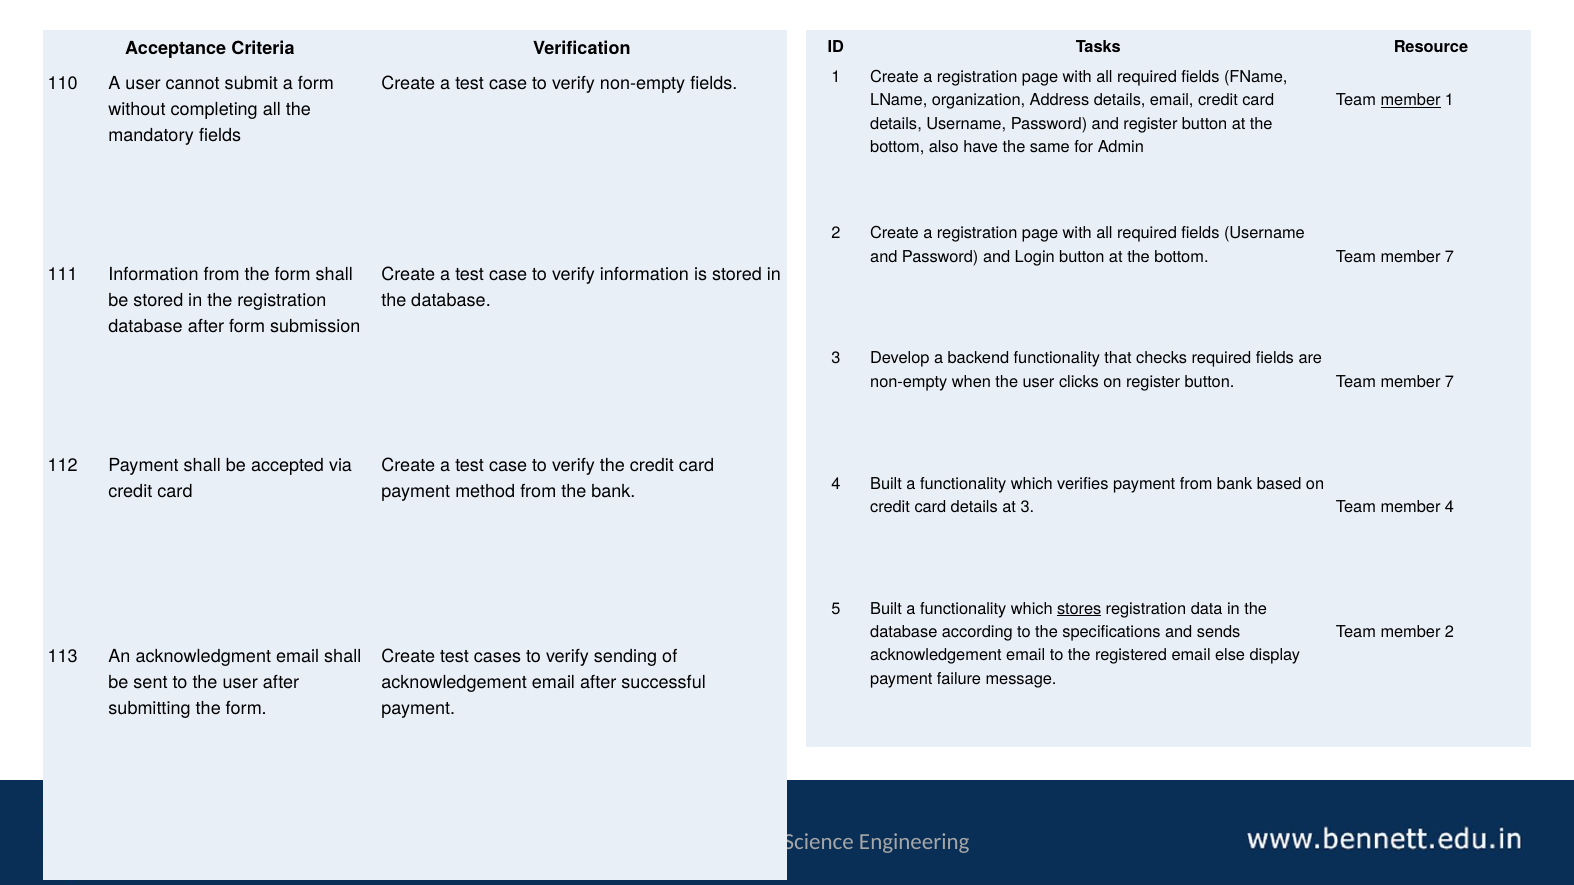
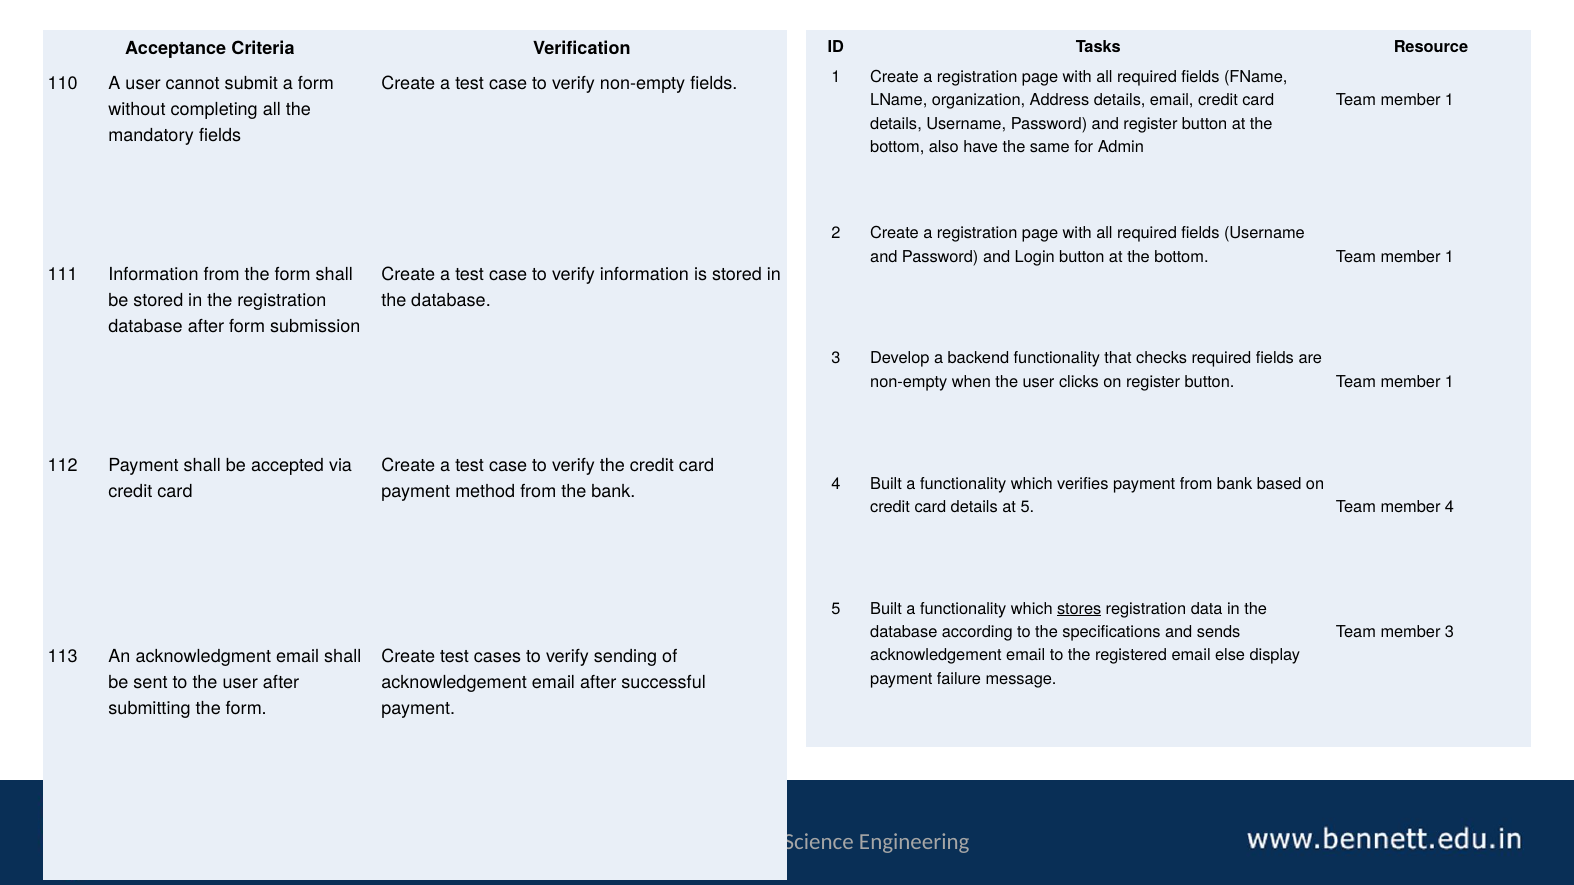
member underline: present -> none (1411, 100)
bottom Team member 7: 7 -> 1 (1449, 257)
button Team member 7: 7 -> 1 (1449, 382)
at 3: 3 -> 5 (1027, 507)
member 2: 2 -> 3 (1449, 632)
